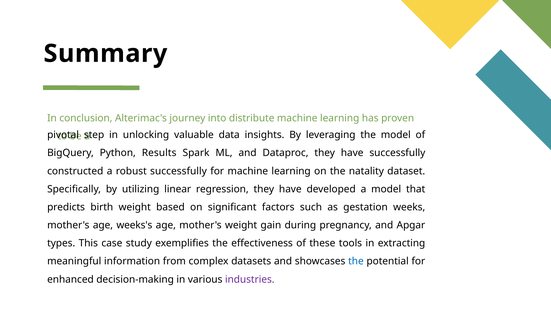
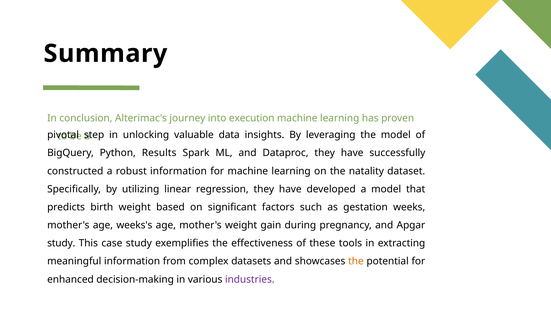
distribute: distribute -> execution (252, 118)
robust successfully: successfully -> information (178, 171)
types: types -> study (61, 243)
the colour: blue -> orange (356, 261)
